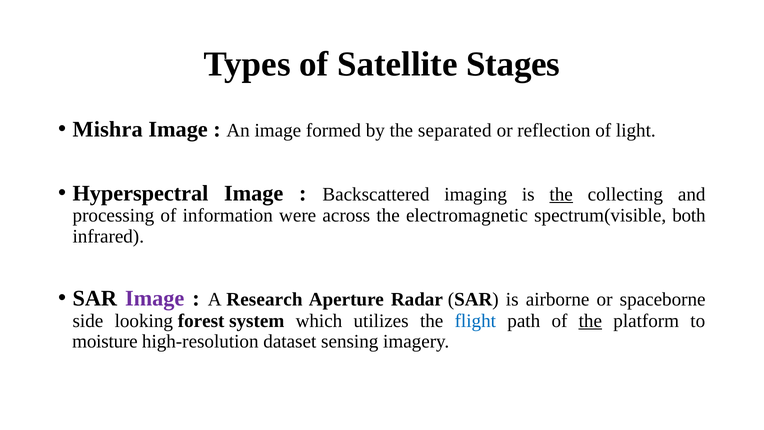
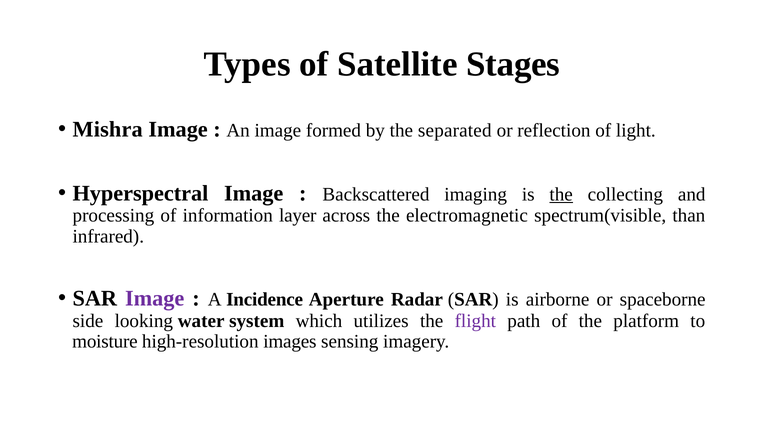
were: were -> layer (298, 215)
both: both -> than (689, 215)
Research: Research -> Incidence (265, 299)
forest: forest -> water (201, 321)
flight colour: blue -> purple (475, 321)
the underline: present -> none (590, 321)
dataset: dataset -> images (290, 341)
